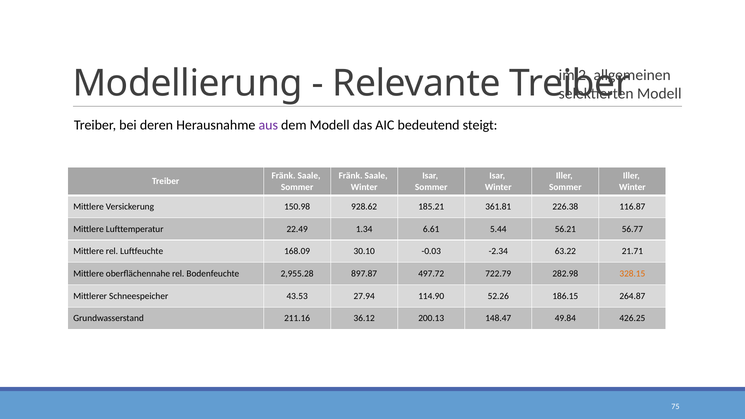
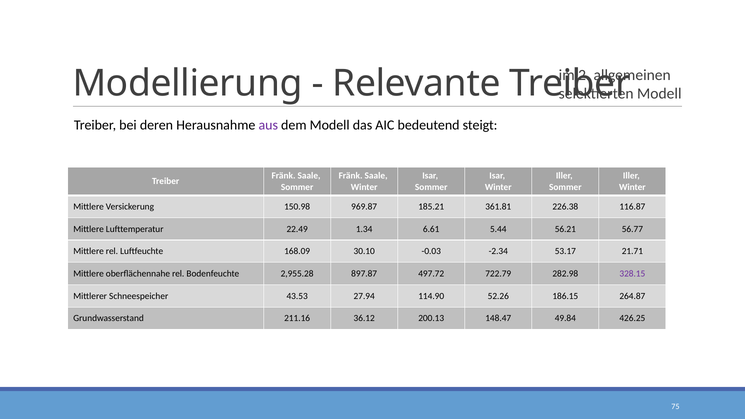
928.62: 928.62 -> 969.87 (364, 207)
63.22: 63.22 -> 53.17 (565, 251)
328.15 colour: orange -> purple (632, 274)
